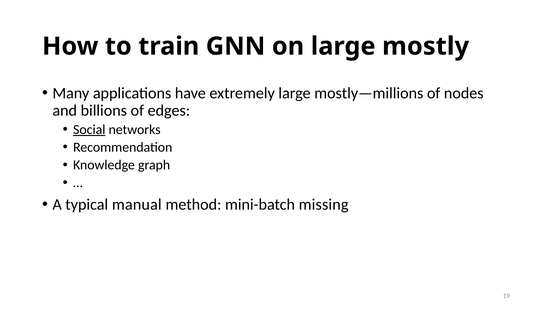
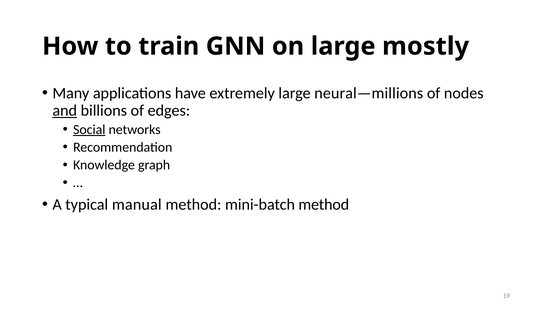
mostly—millions: mostly—millions -> neural—millions (369, 93)
and underline: none -> present (65, 111)
mini-batch missing: missing -> method (324, 205)
